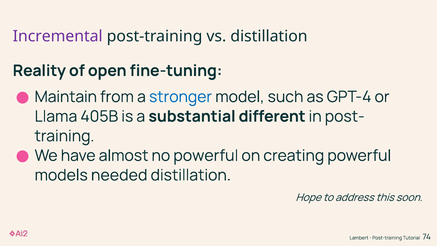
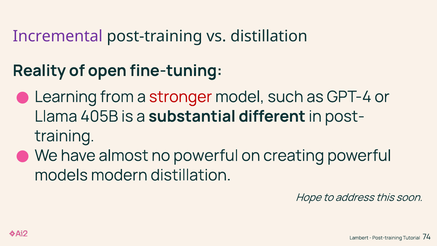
Maintain: Maintain -> Learning (66, 97)
stronger colour: blue -> red (181, 97)
needed: needed -> modern (119, 175)
